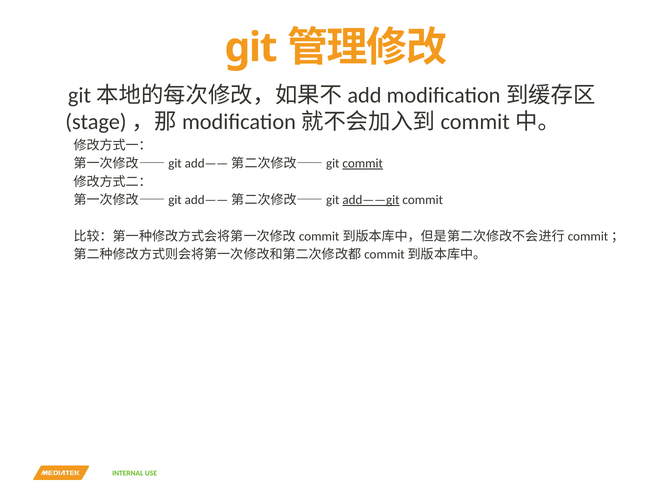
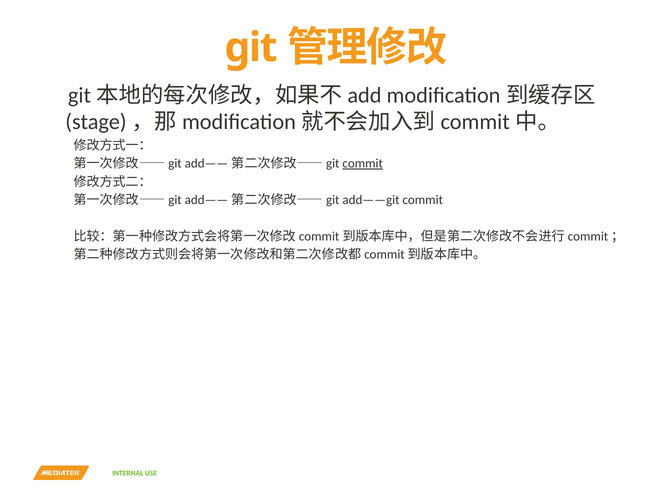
add——git underline: present -> none (371, 200)
